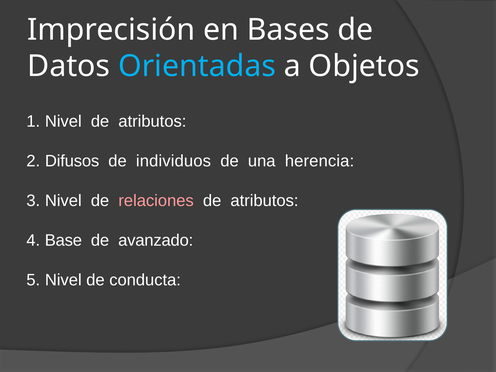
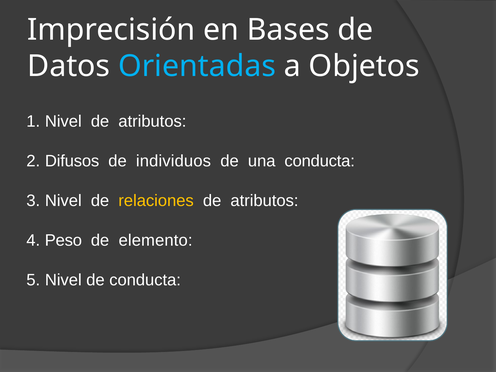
una herencia: herencia -> conducta (320, 161)
relaciones colour: pink -> yellow (156, 201)
Base: Base -> Peso (63, 240)
avanzado: avanzado -> elemento (156, 240)
